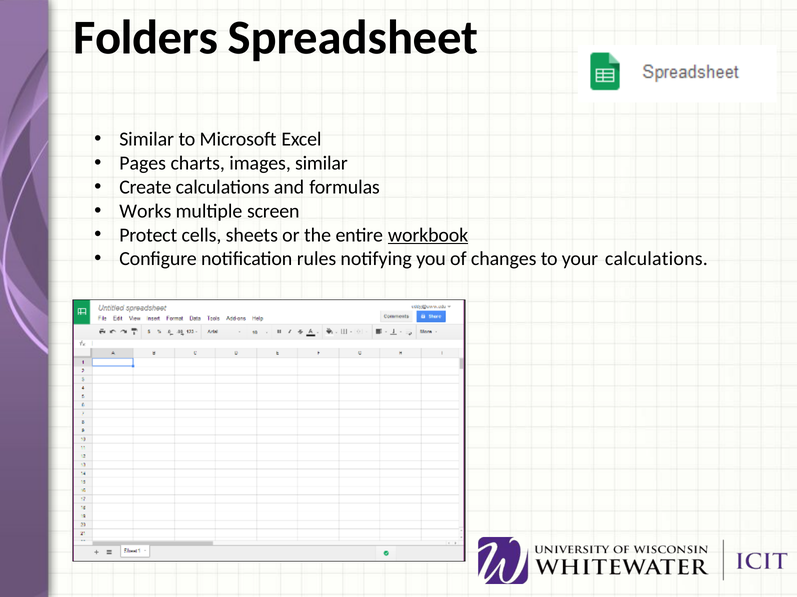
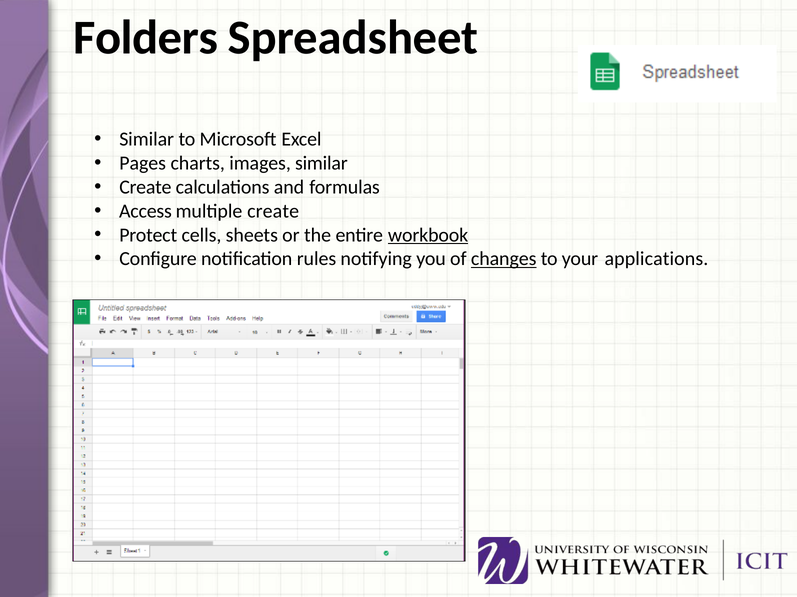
Works: Works -> Access (145, 211)
multiple screen: screen -> create (273, 211)
changes underline: none -> present (504, 259)
your calculations: calculations -> applications (656, 259)
